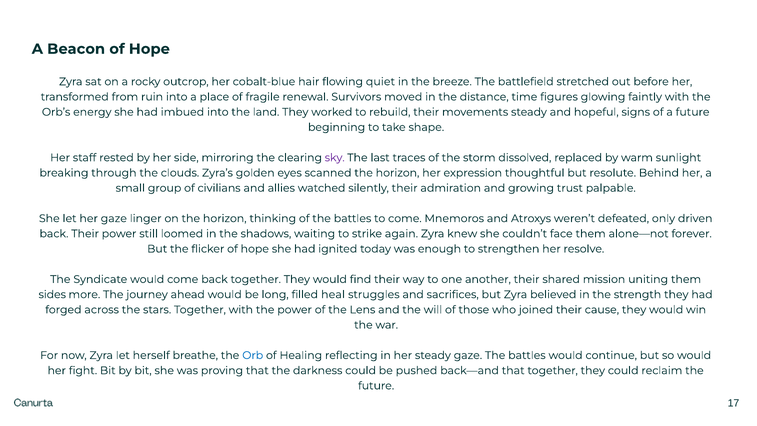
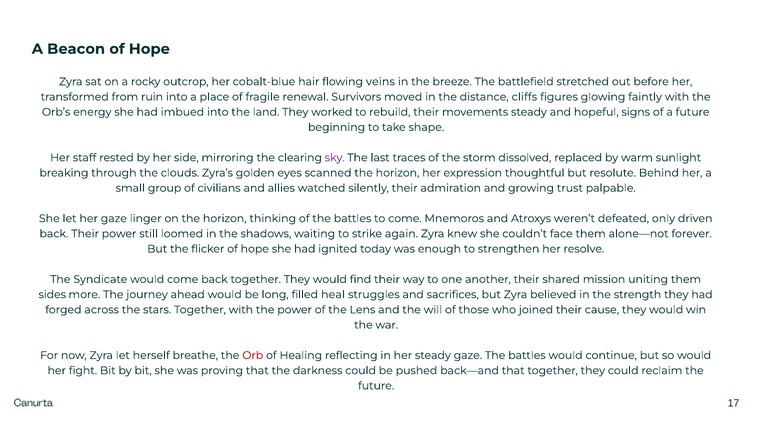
quiet: quiet -> veins (380, 82)
time: time -> cliffs (524, 97)
Orb colour: blue -> red (253, 355)
